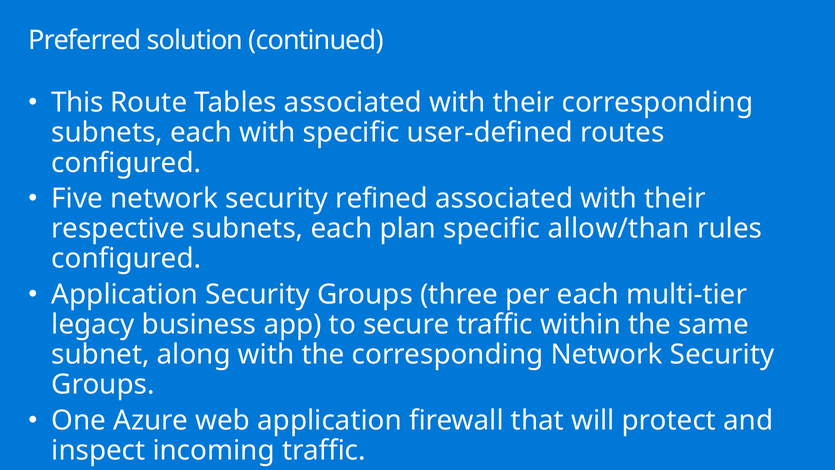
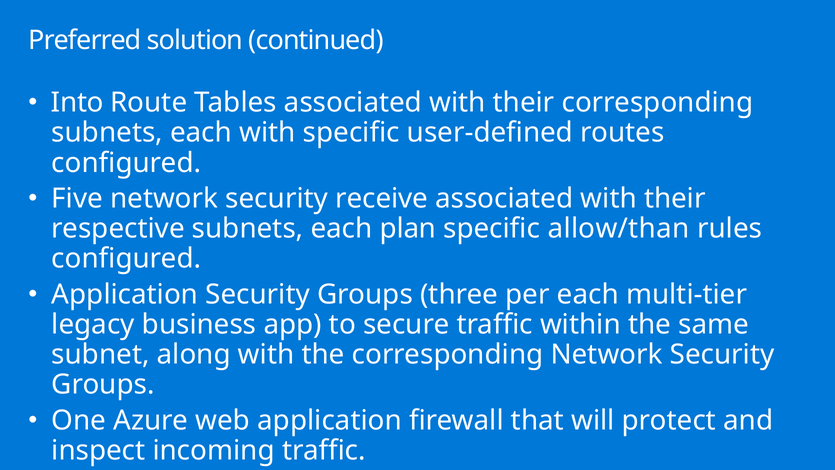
This: This -> Into (77, 103)
refined: refined -> receive (382, 198)
